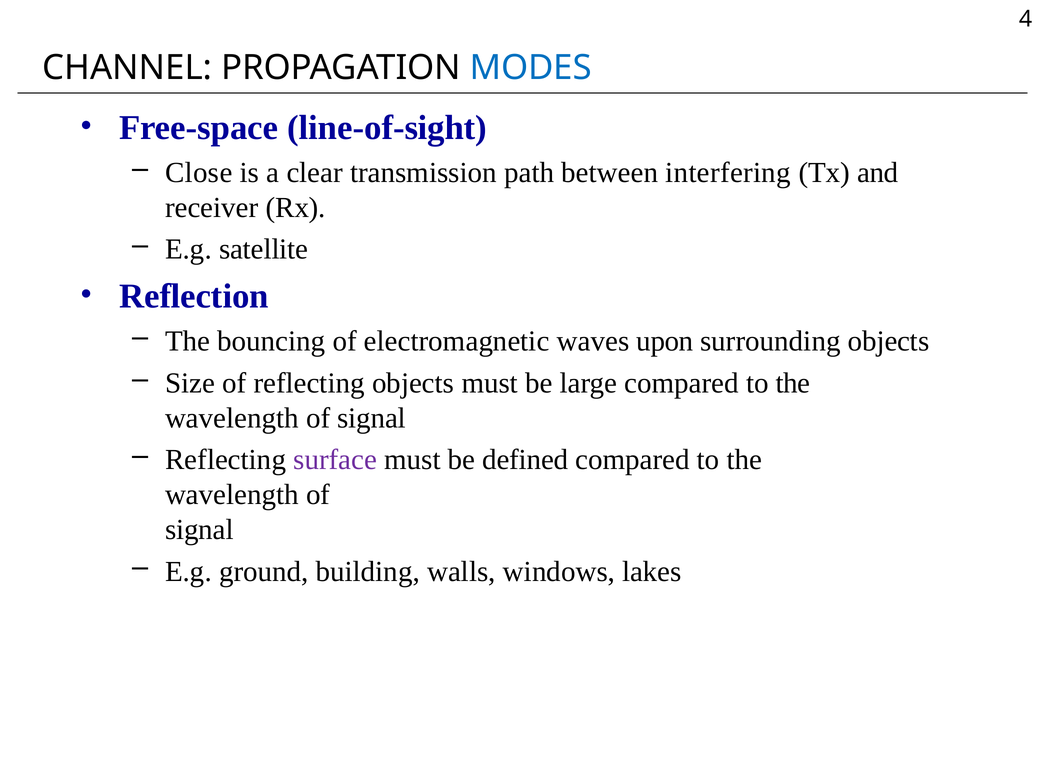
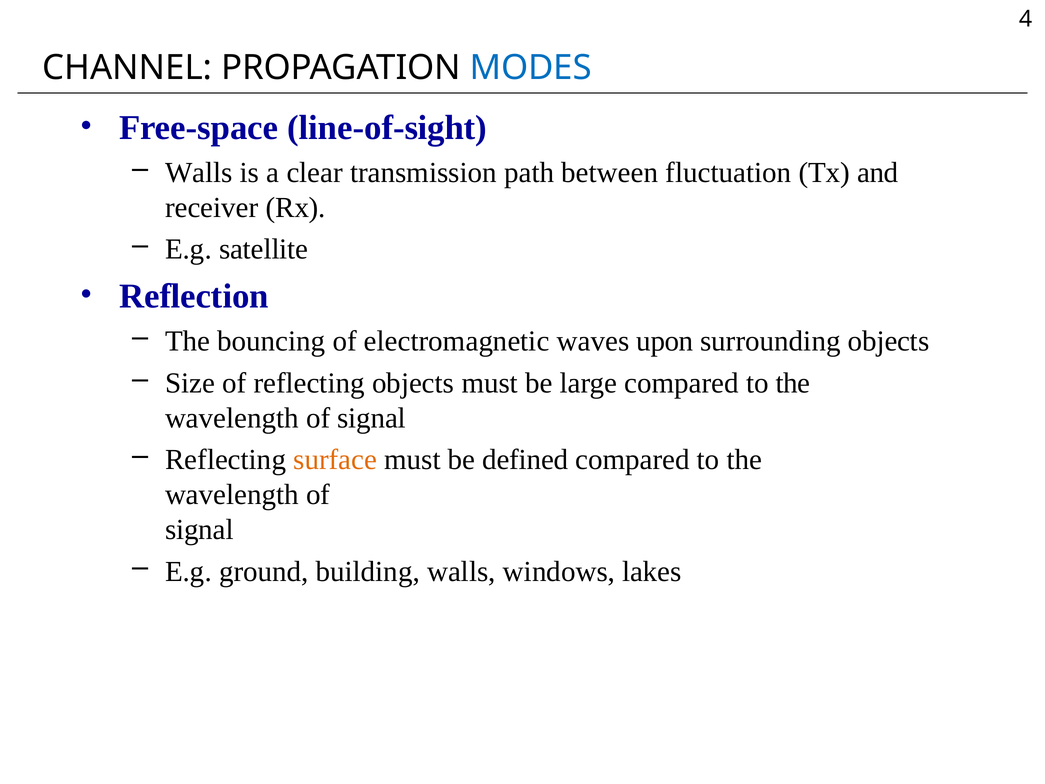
Close: Close -> Walls (199, 173)
interfering: interfering -> fluctuation (728, 173)
surface colour: purple -> orange (335, 460)
